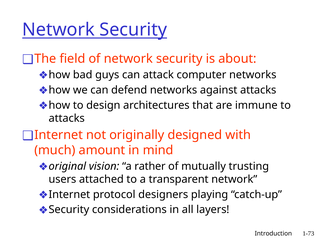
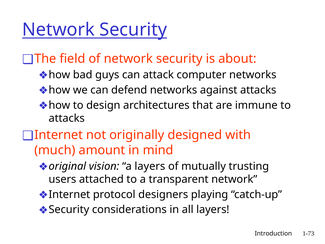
a rather: rather -> layers (150, 166)
